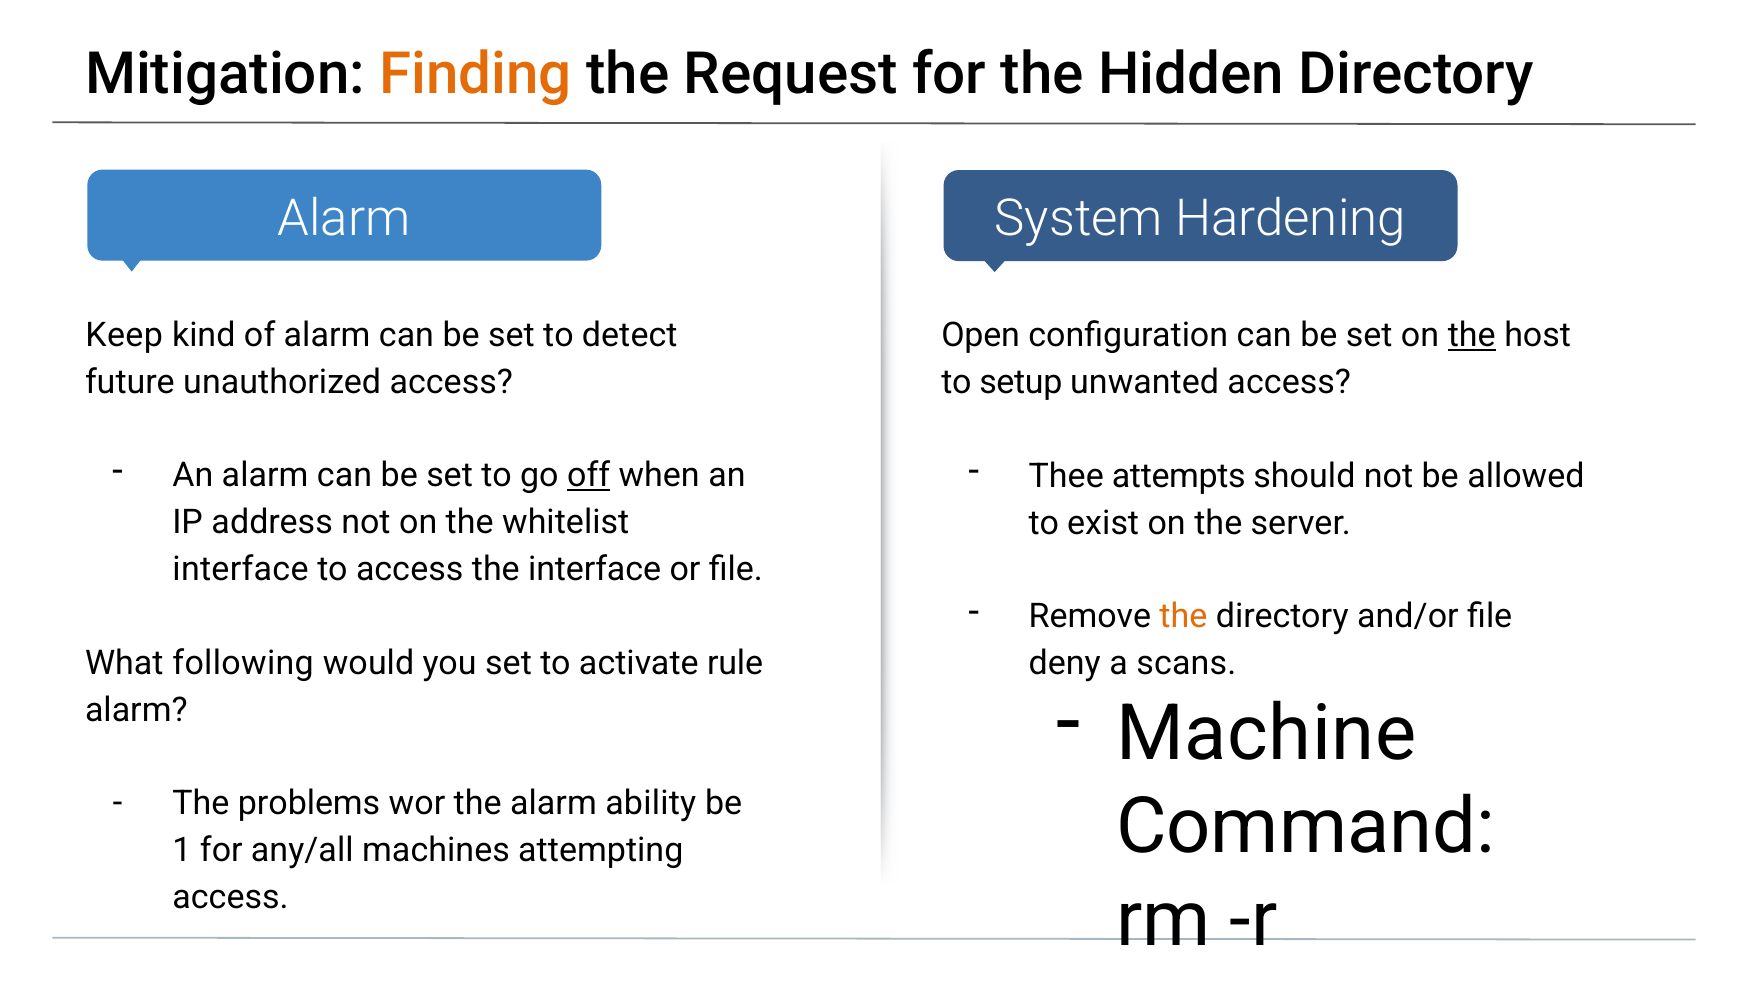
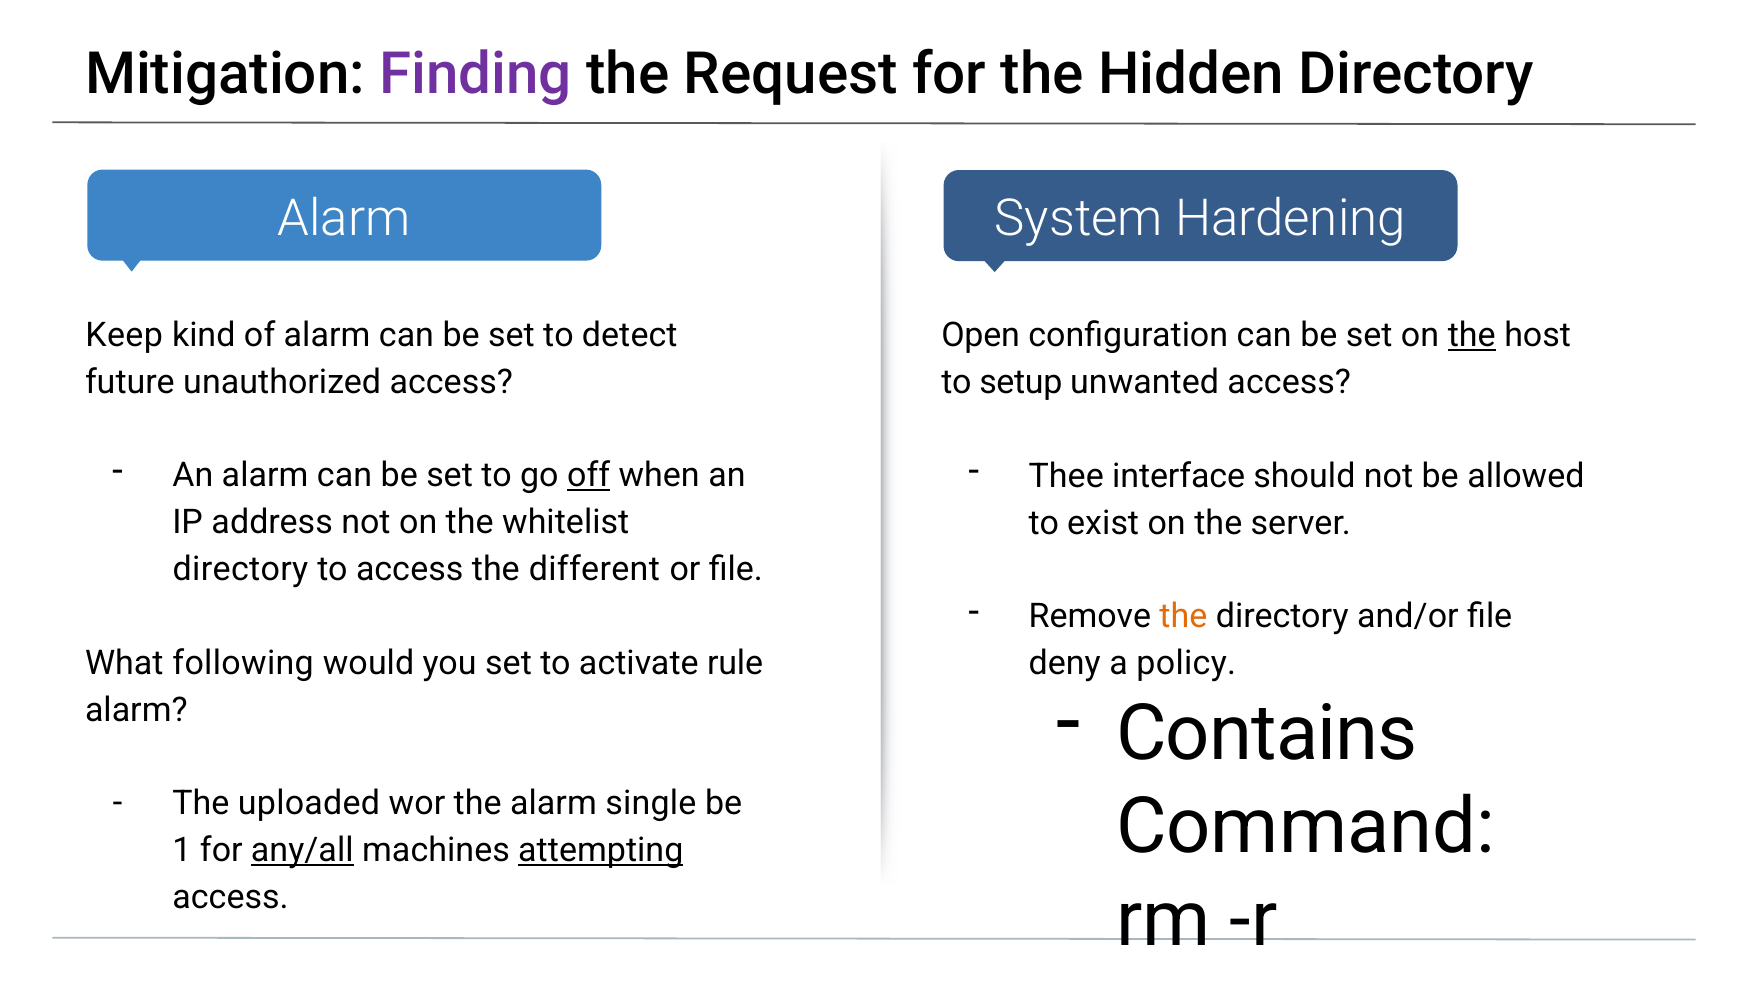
Finding colour: orange -> purple (476, 74)
attempts: attempts -> interface (1179, 476)
interface: interface -> directory (240, 569)
the interface: interface -> different (594, 569)
scans: scans -> policy (1186, 664)
Machine: Machine -> Contains (1267, 734)
problems: problems -> uploaded (309, 804)
ability: ability -> single (651, 804)
any/all underline: none -> present (302, 851)
attempting underline: none -> present (601, 851)
